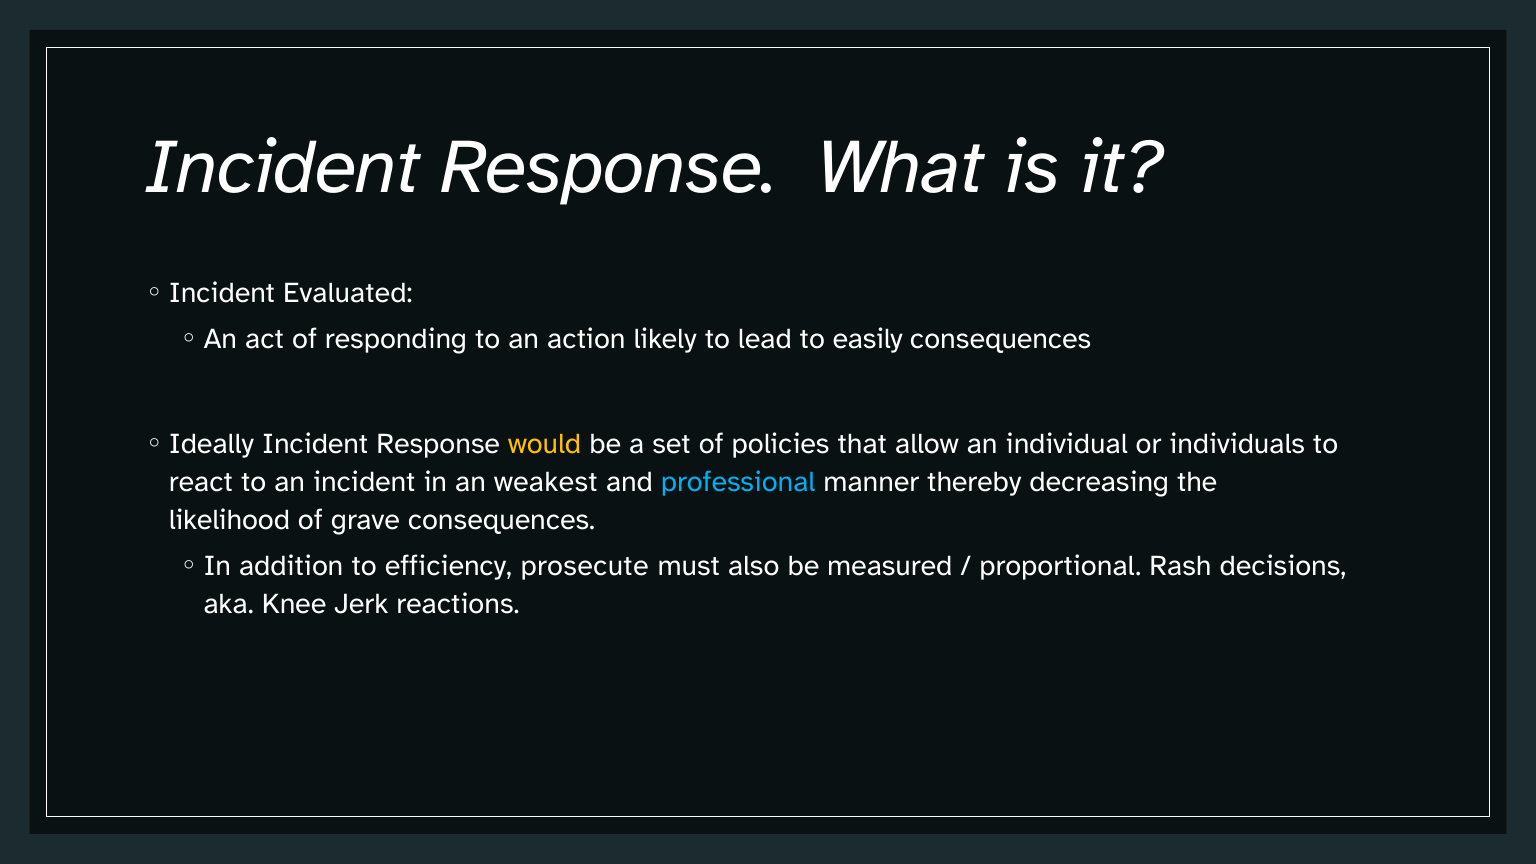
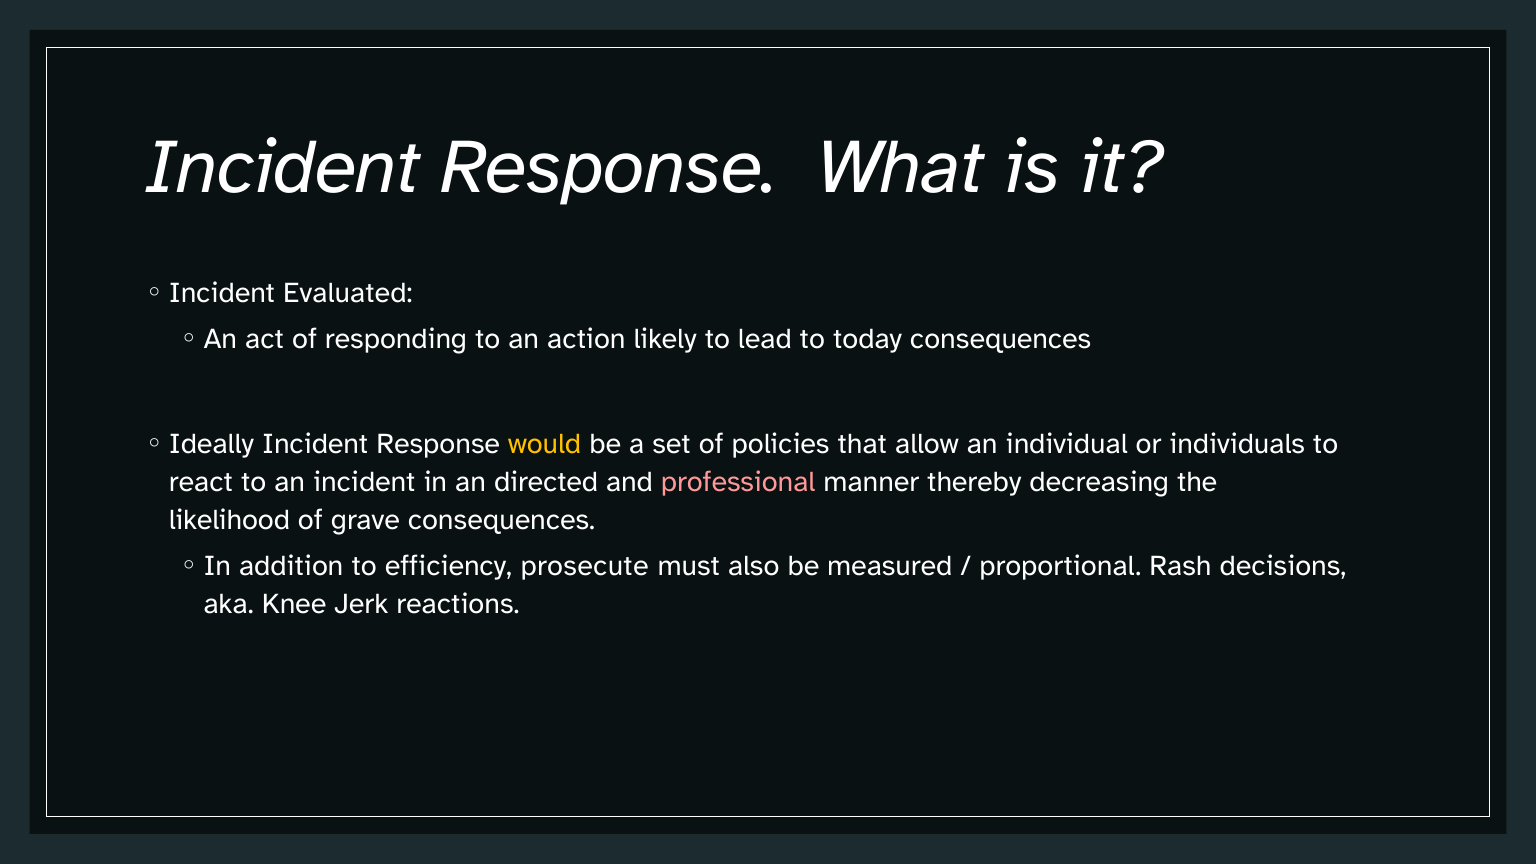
easily: easily -> today (868, 339)
weakest: weakest -> directed (546, 482)
professional colour: light blue -> pink (738, 482)
